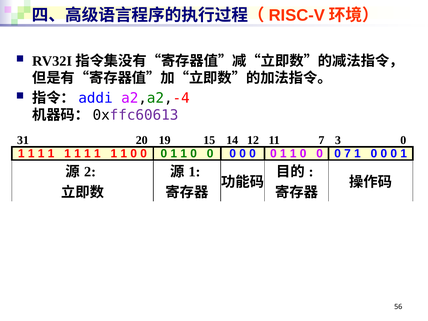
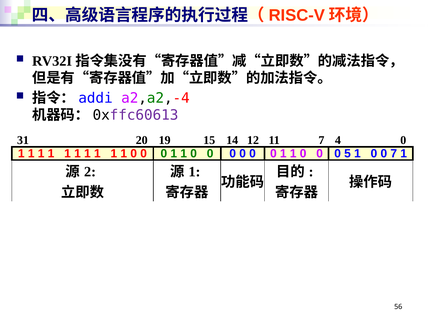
3: 3 -> 4 (338, 140)
0 7: 7 -> 5 (347, 154)
0: 0 -> 7 (394, 154)
